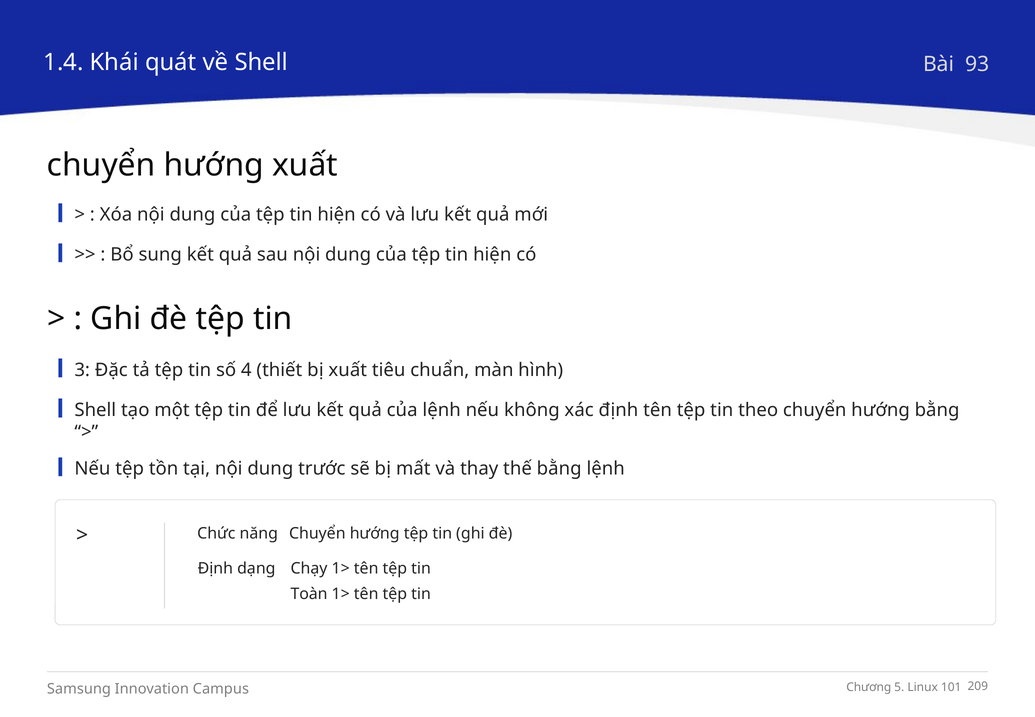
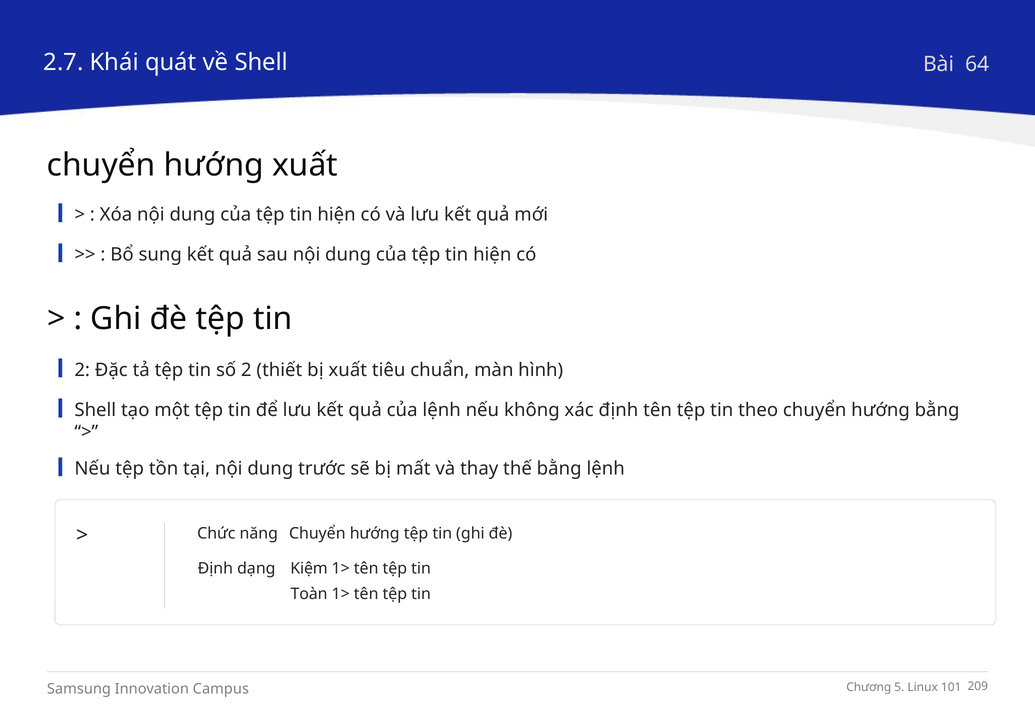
1.4: 1.4 -> 2.7 (64, 62)
93: 93 -> 64 (977, 64)
3: 3 -> 2 (82, 370)
số 4: 4 -> 2 (246, 370)
Chạy: Chạy -> Kiệm (309, 568)
